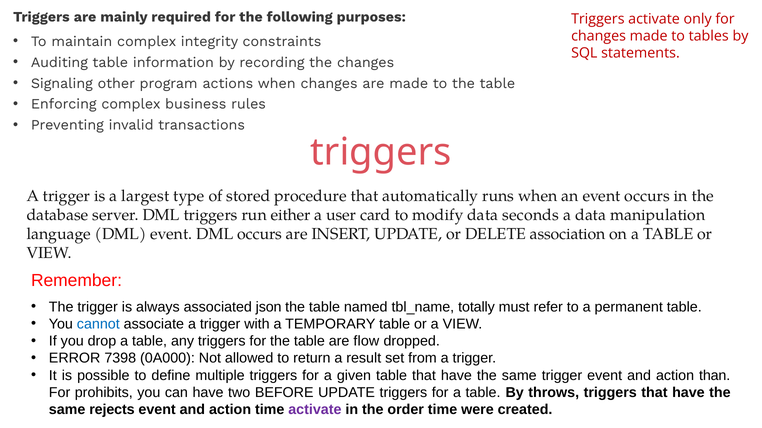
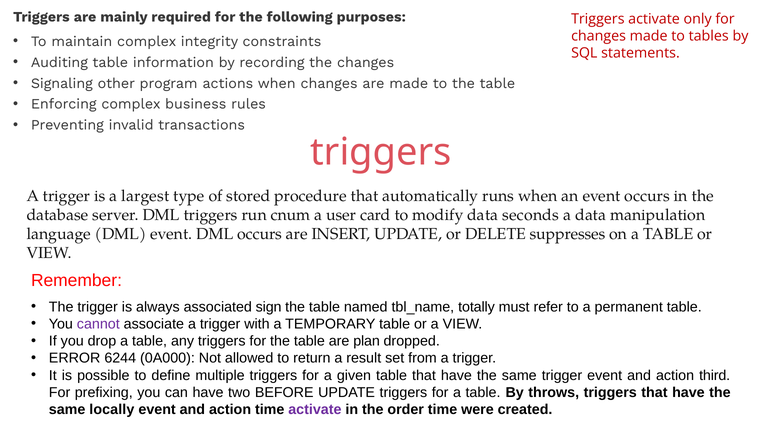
either: either -> cnum (291, 215)
association: association -> suppresses (568, 234)
json: json -> sign (269, 307)
cannot colour: blue -> purple (98, 324)
flow: flow -> plan (367, 342)
7398: 7398 -> 6244 (120, 359)
than: than -> third (715, 376)
prohibits: prohibits -> prefixing (104, 393)
rejects: rejects -> locally (112, 410)
